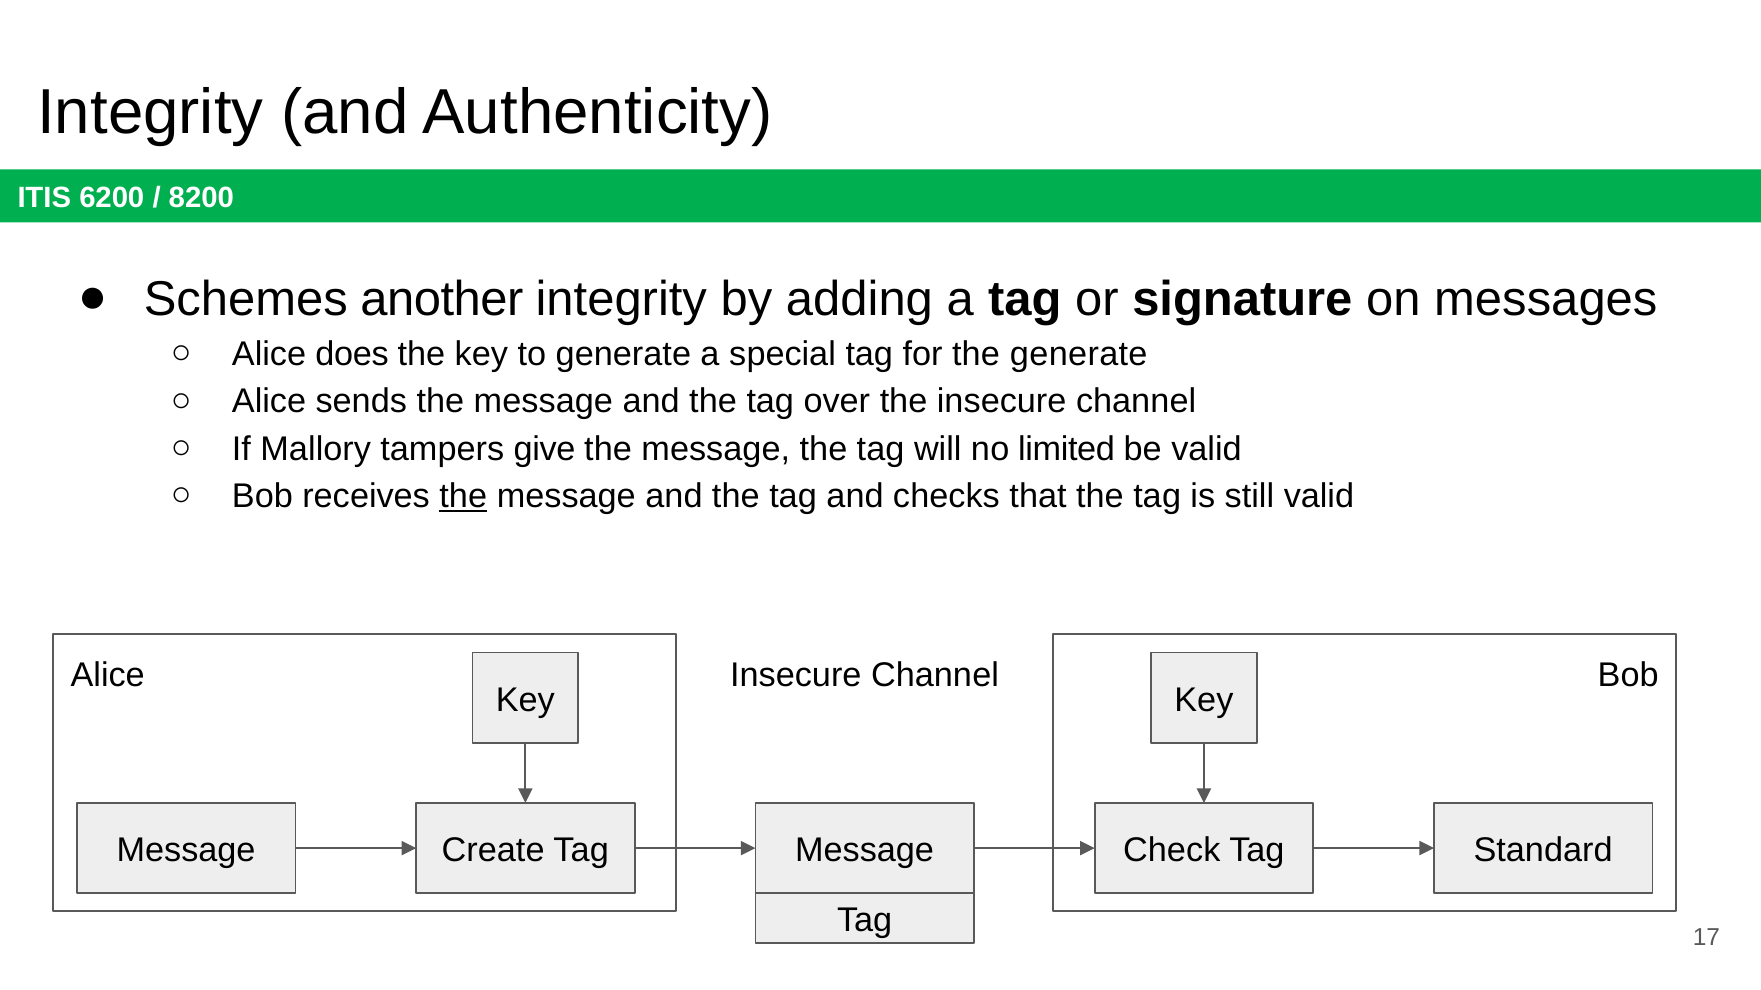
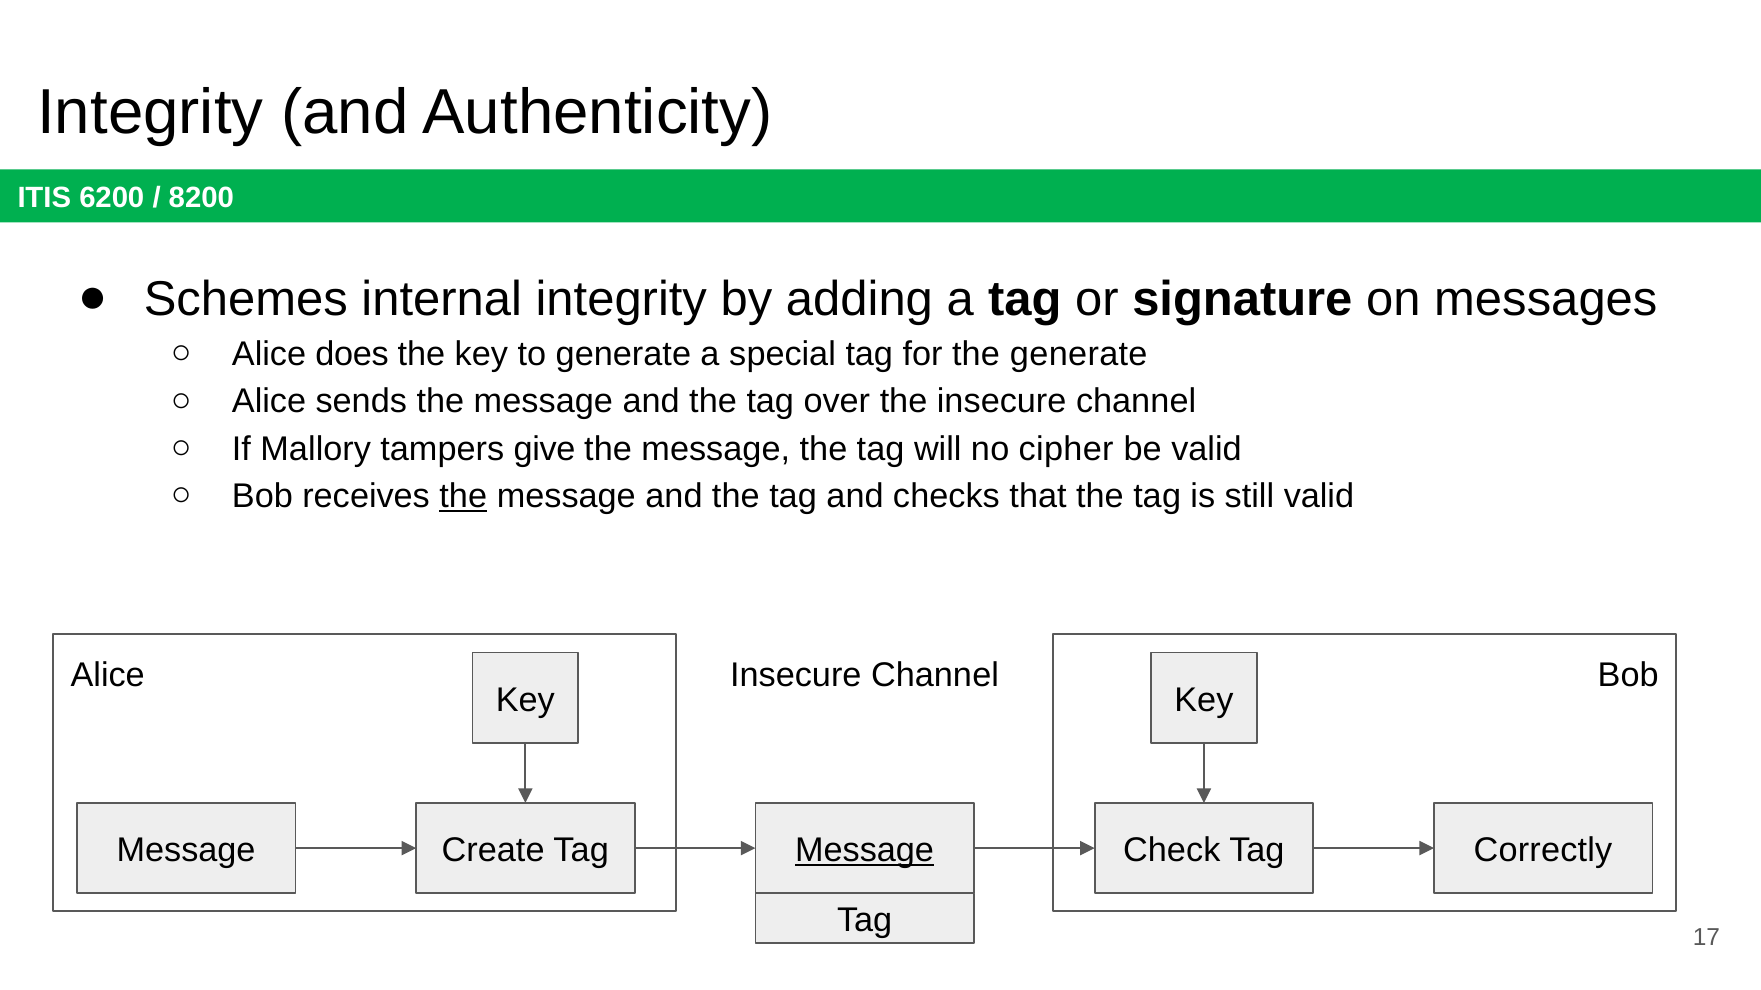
another: another -> internal (442, 299)
limited: limited -> cipher (1066, 449)
Message underline: none -> present (865, 851)
Standard: Standard -> Correctly (1543, 851)
